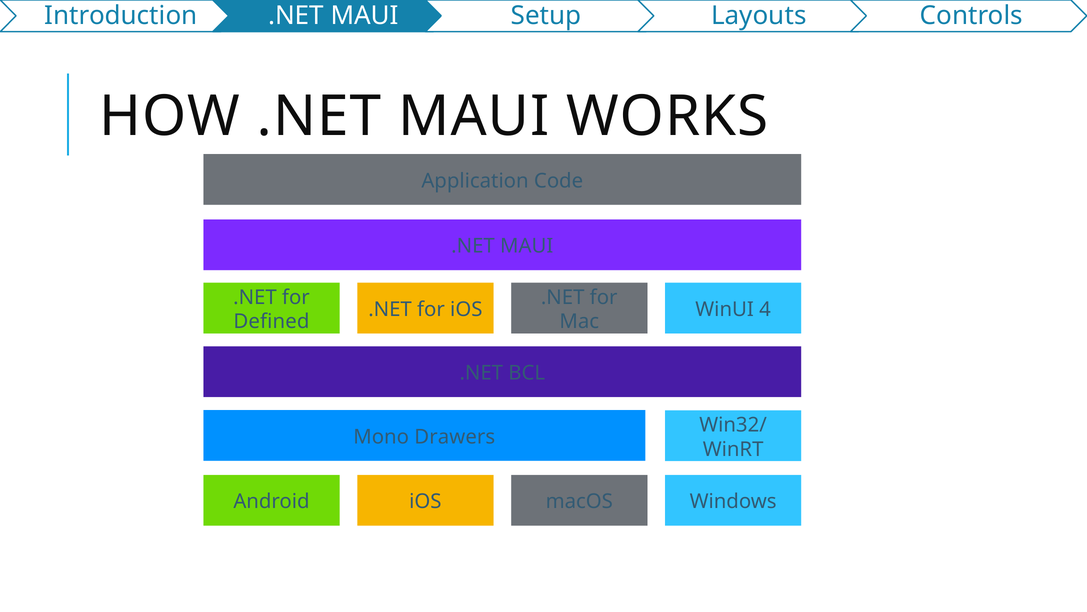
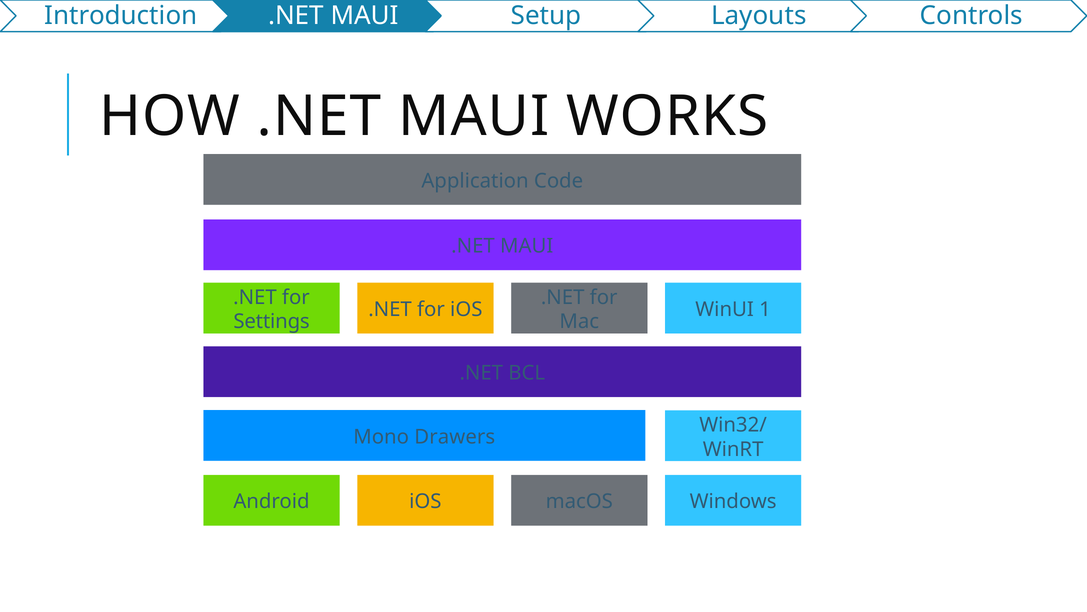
4: 4 -> 1 (765, 309)
Defined: Defined -> Settings (272, 321)
